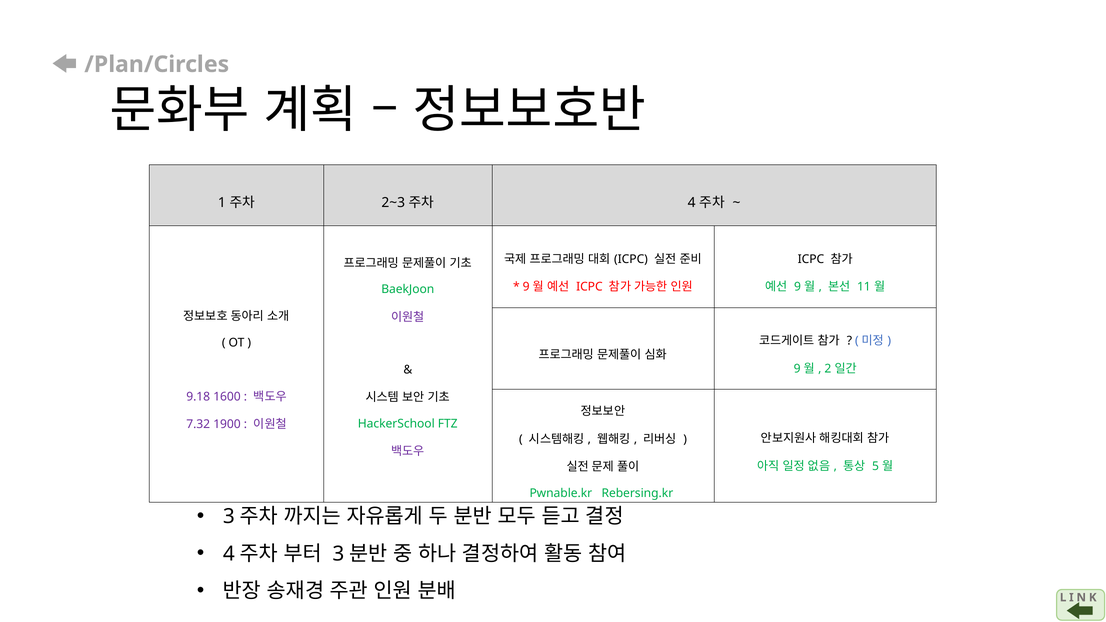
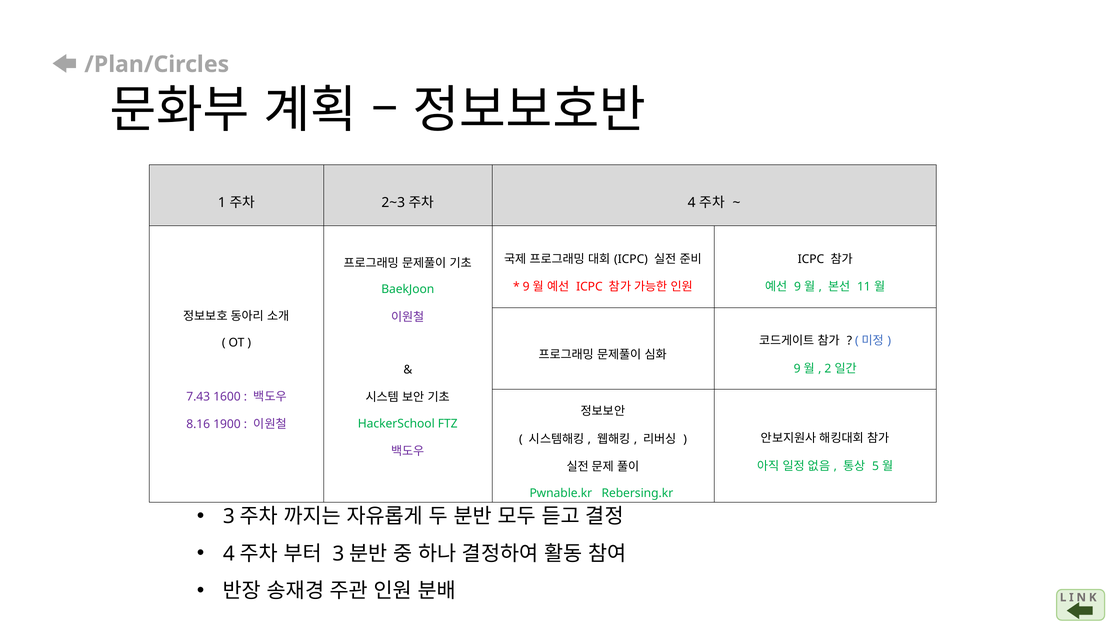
9.18: 9.18 -> 7.43 (198, 397)
7.32: 7.32 -> 8.16 (198, 425)
